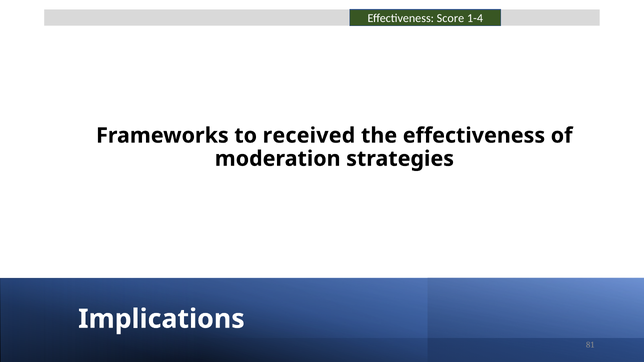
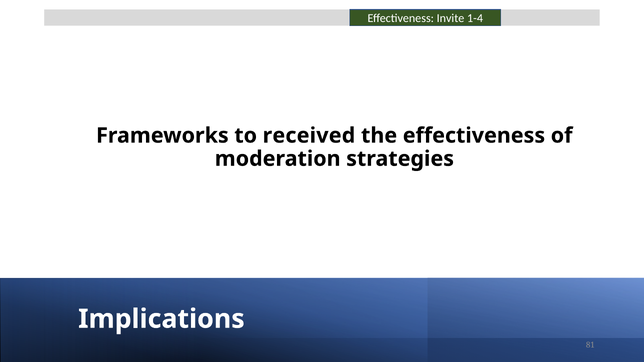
Score: Score -> Invite (450, 18)
